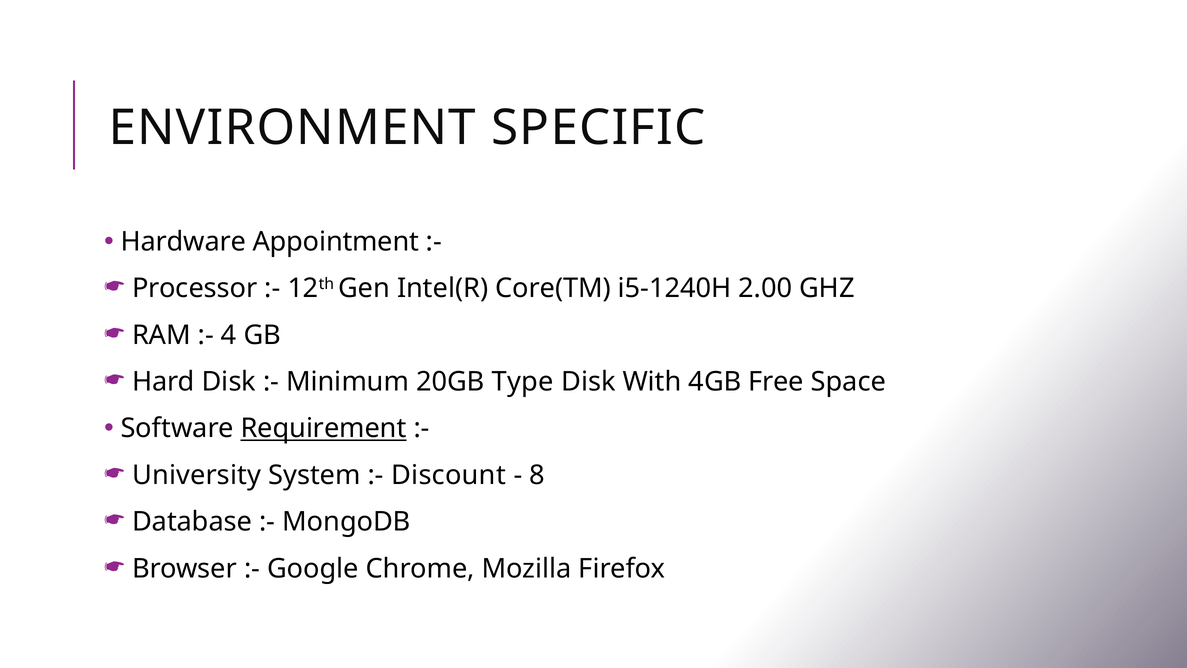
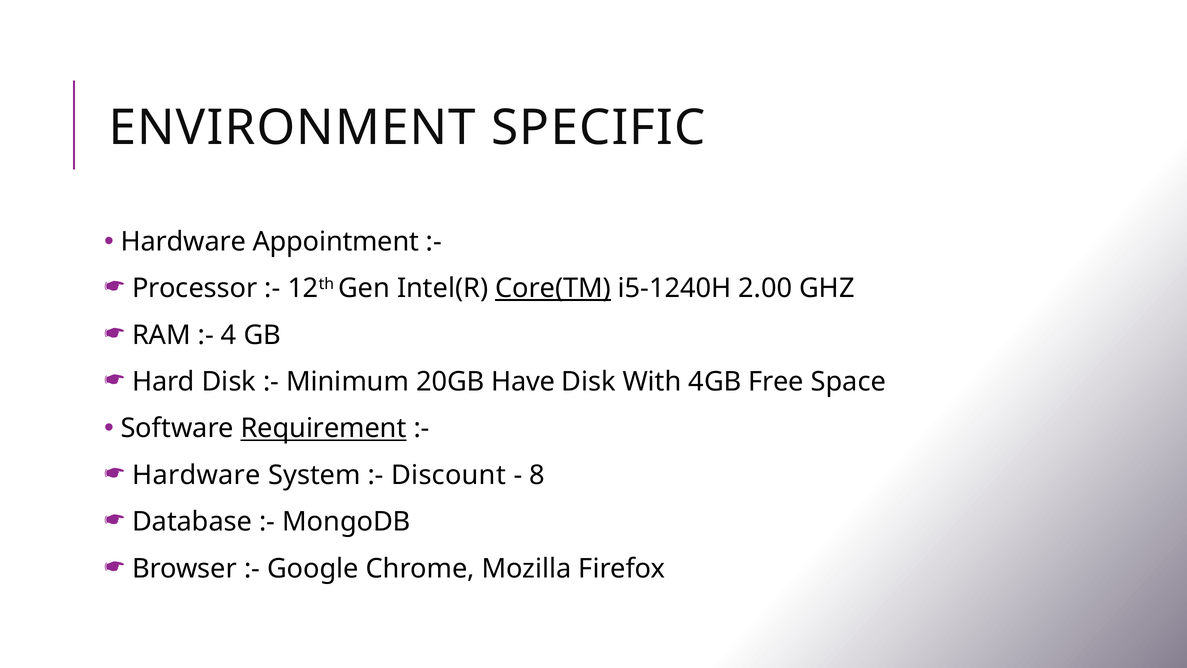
Core(TM underline: none -> present (553, 288)
Type: Type -> Have (523, 382)
University: University -> Hardware (197, 475)
